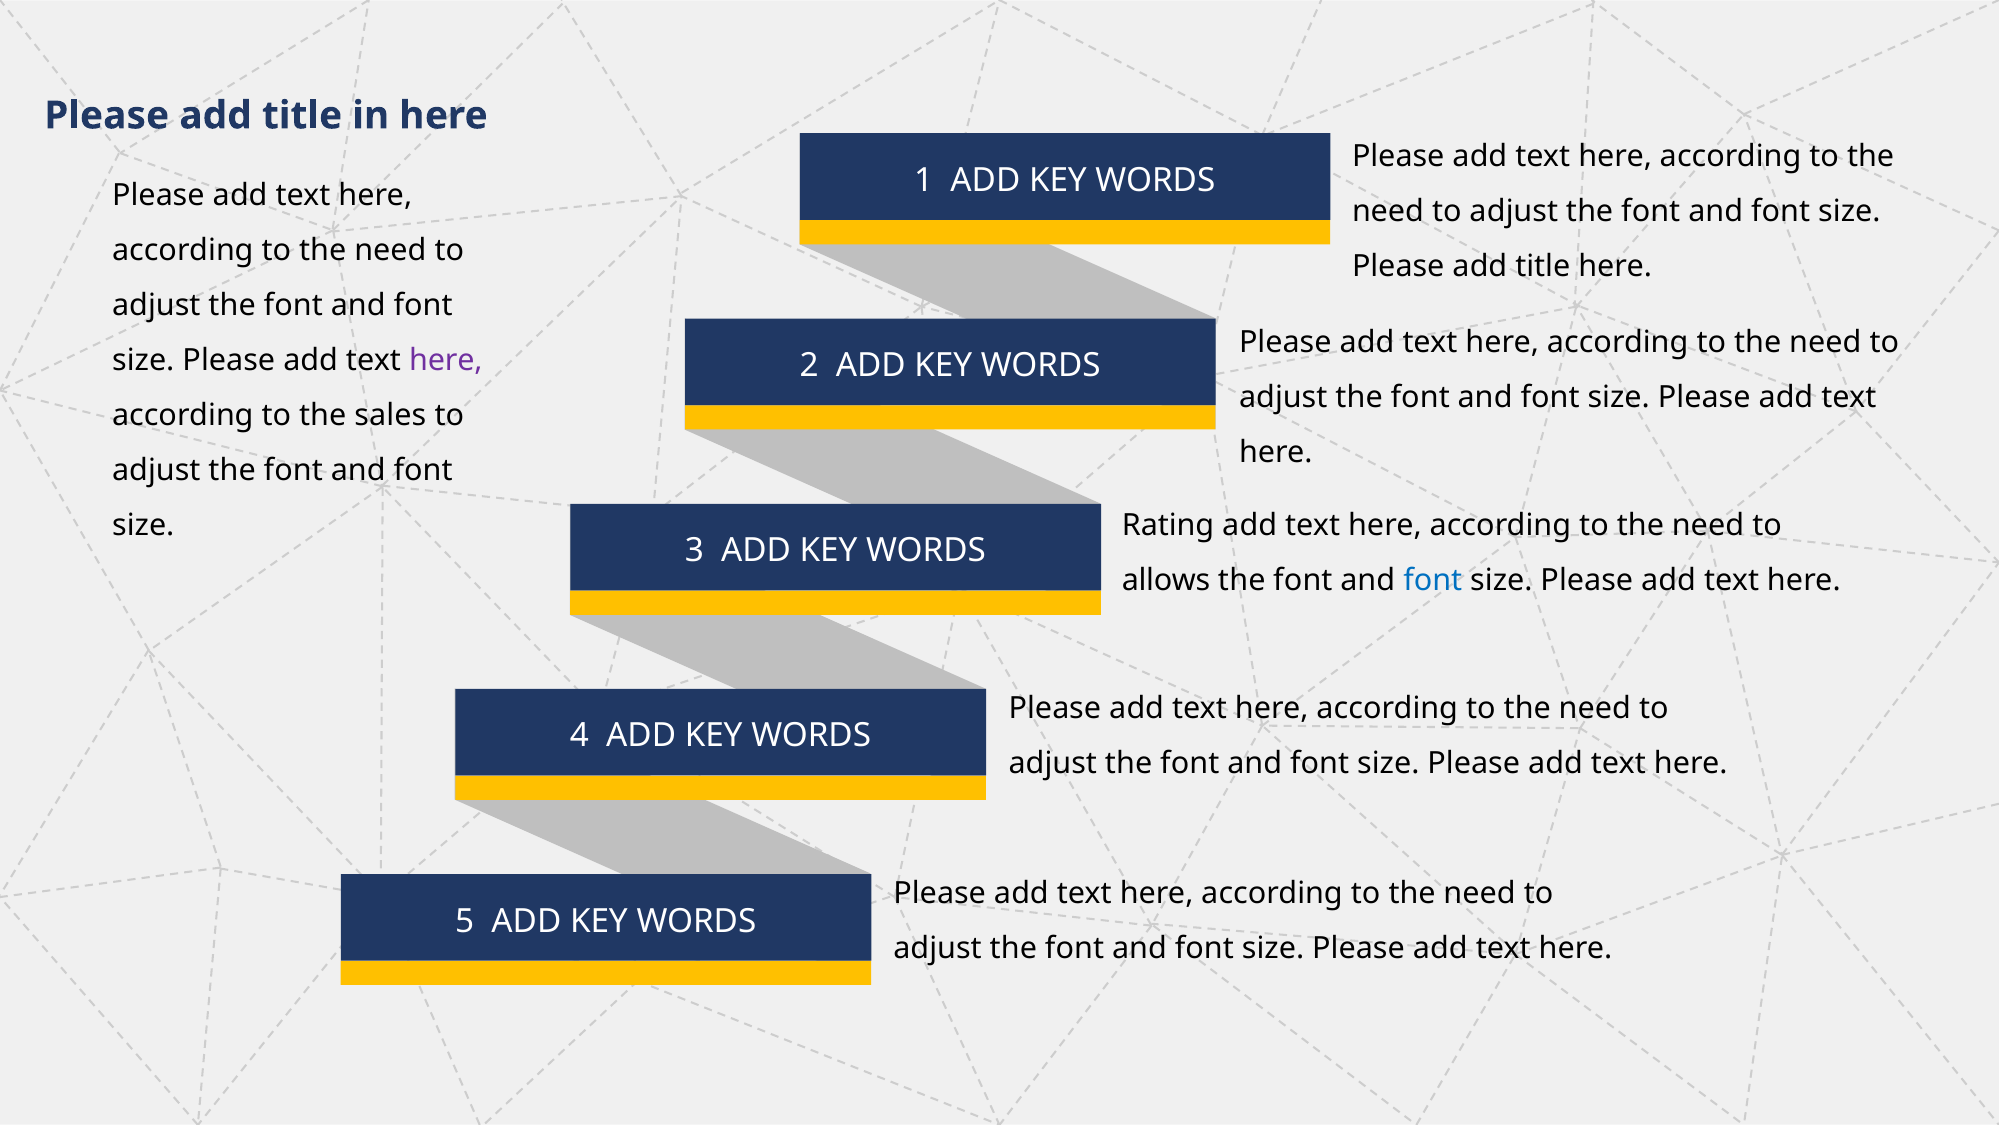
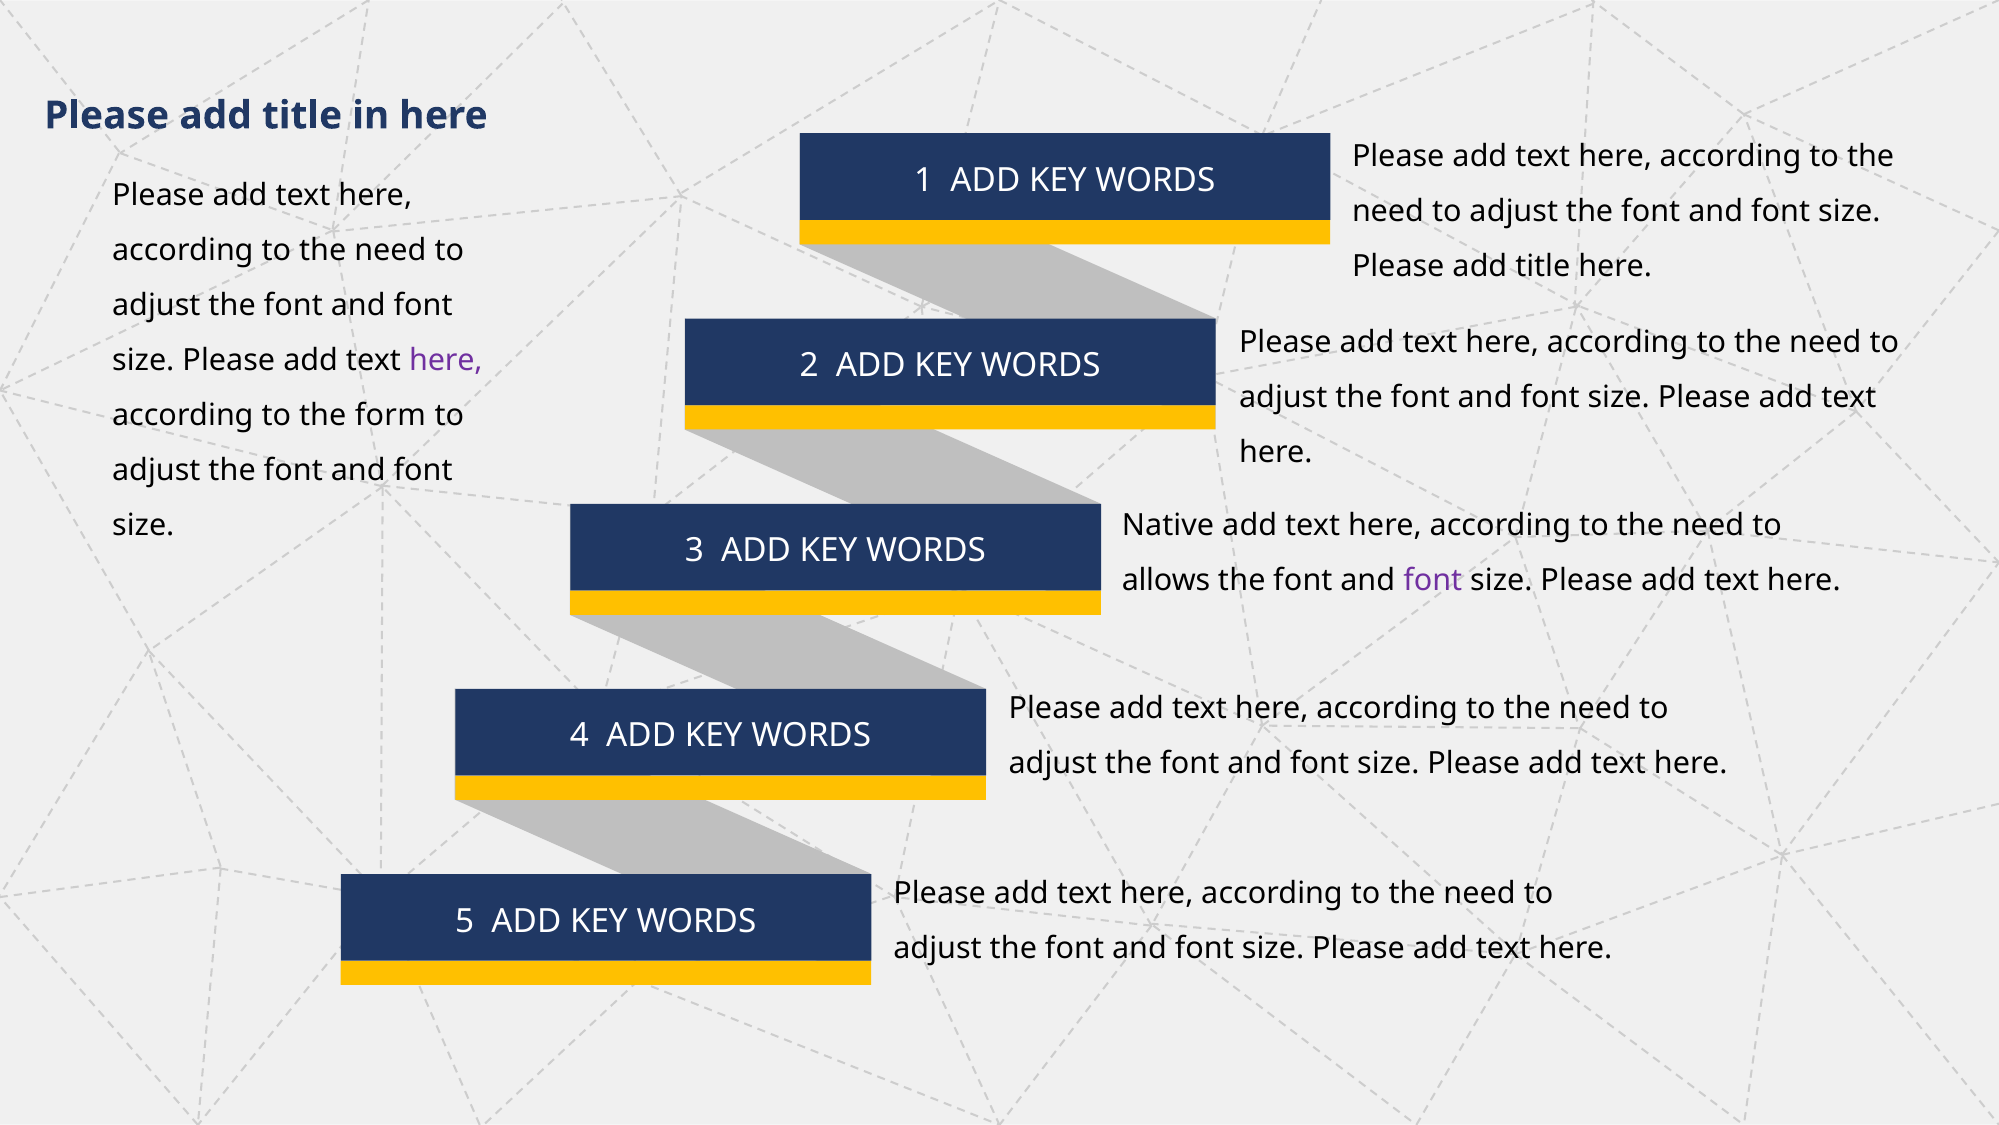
sales: sales -> form (390, 416)
Rating: Rating -> Native (1168, 525)
font colour: blue -> purple (1433, 580)
